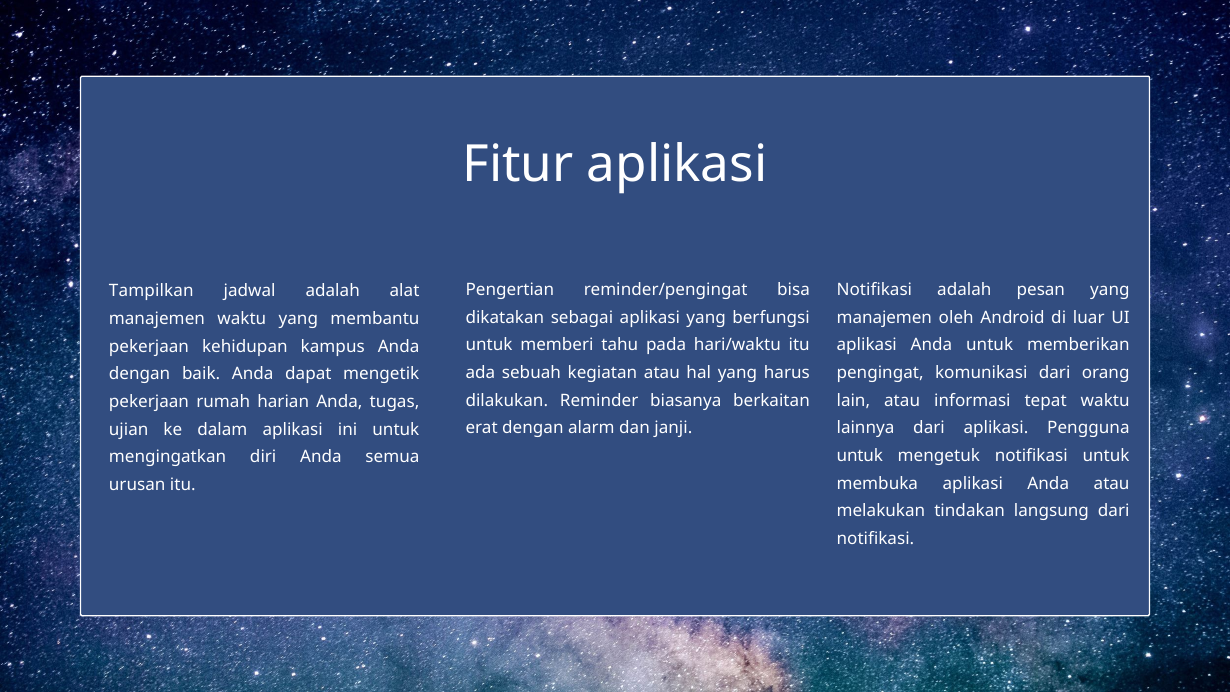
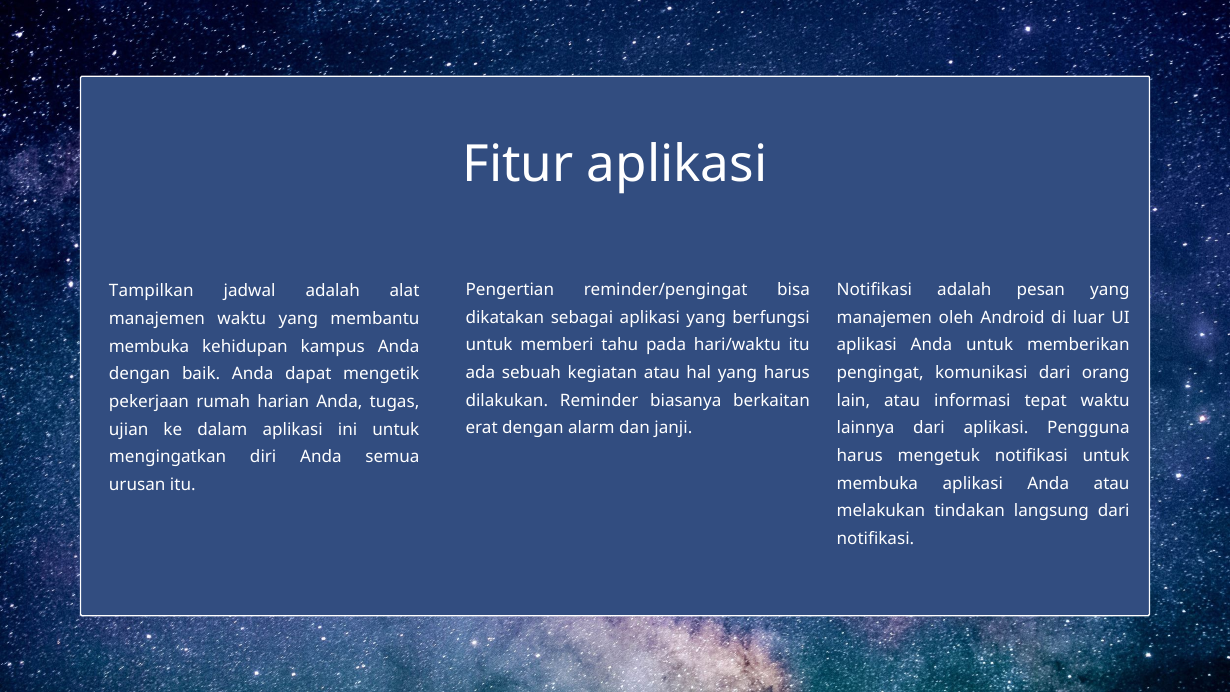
pekerjaan: pekerjaan -> membuka (149, 346)
untuk: untuk -> harus (860, 456)
